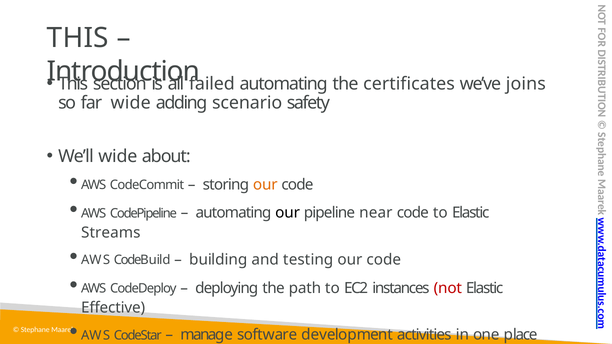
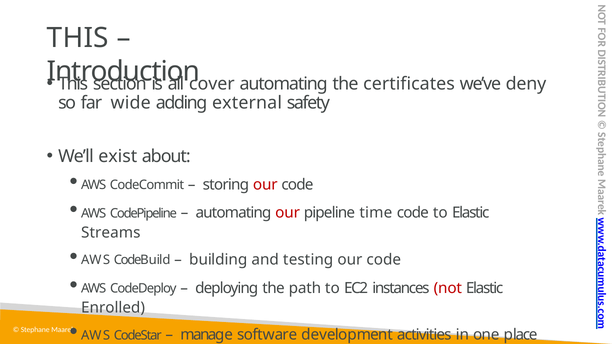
failed: failed -> cover (212, 84)
joins: joins -> deny (526, 84)
scenario: scenario -> external (247, 103)
We’ll wide: wide -> exist (118, 156)
our colour: orange -> red (265, 185)
our colour: black -> red (288, 213)
near: near -> time (376, 213)
Effective: Effective -> Enrolled (113, 308)
